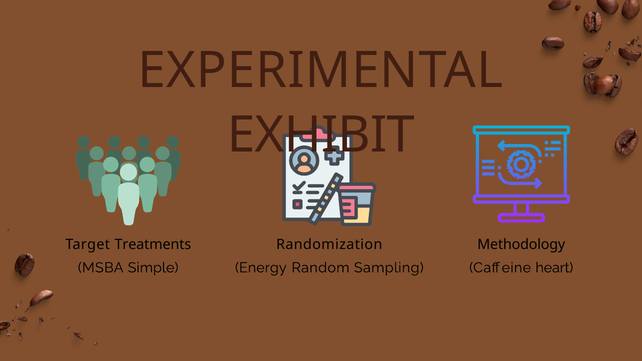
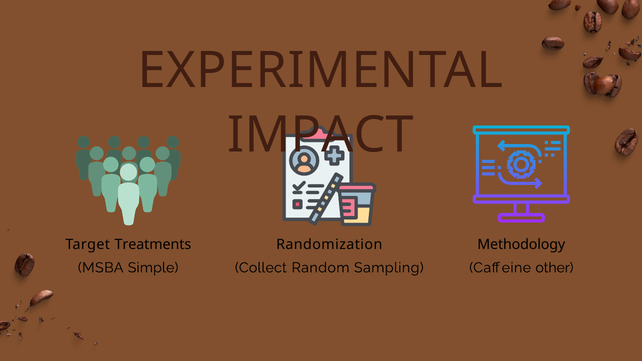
EXHIBIT: EXHIBIT -> IMPACT (321, 135)
Energy: Energy -> Collect (261, 268)
heart: heart -> other (554, 268)
